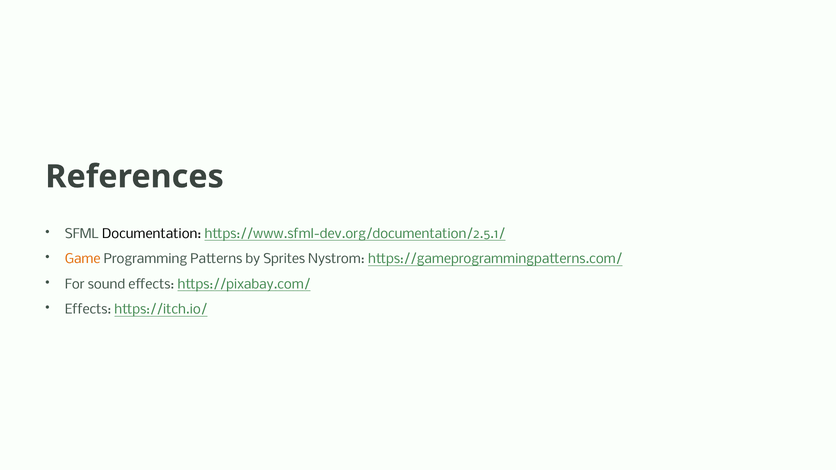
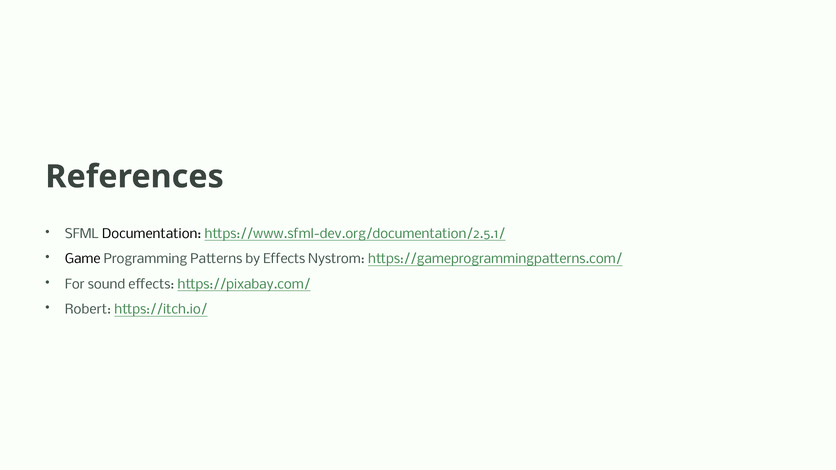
Game colour: orange -> black (83, 259)
by Sprites: Sprites -> Effects (284, 259)
Effects: Effects -> Robert (88, 310)
